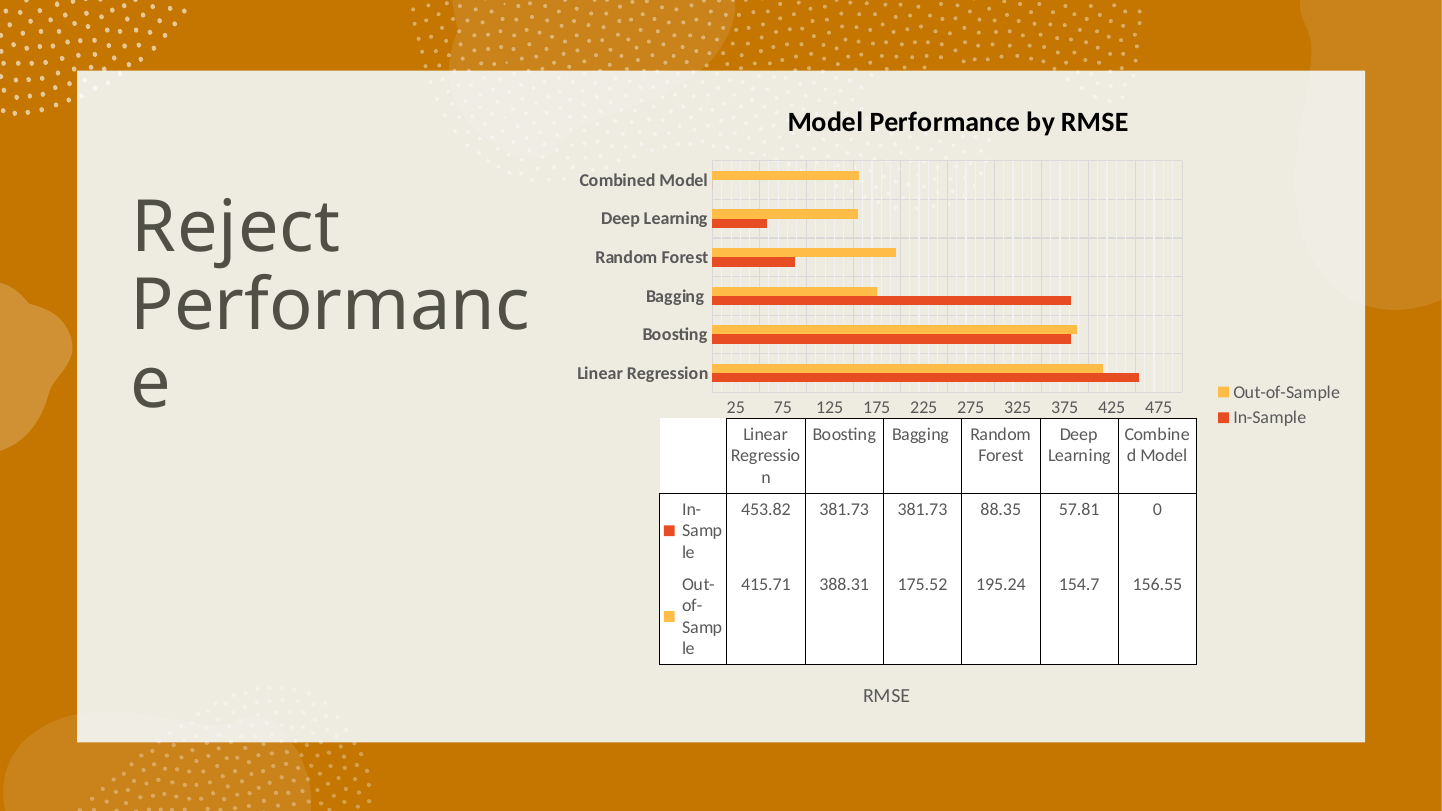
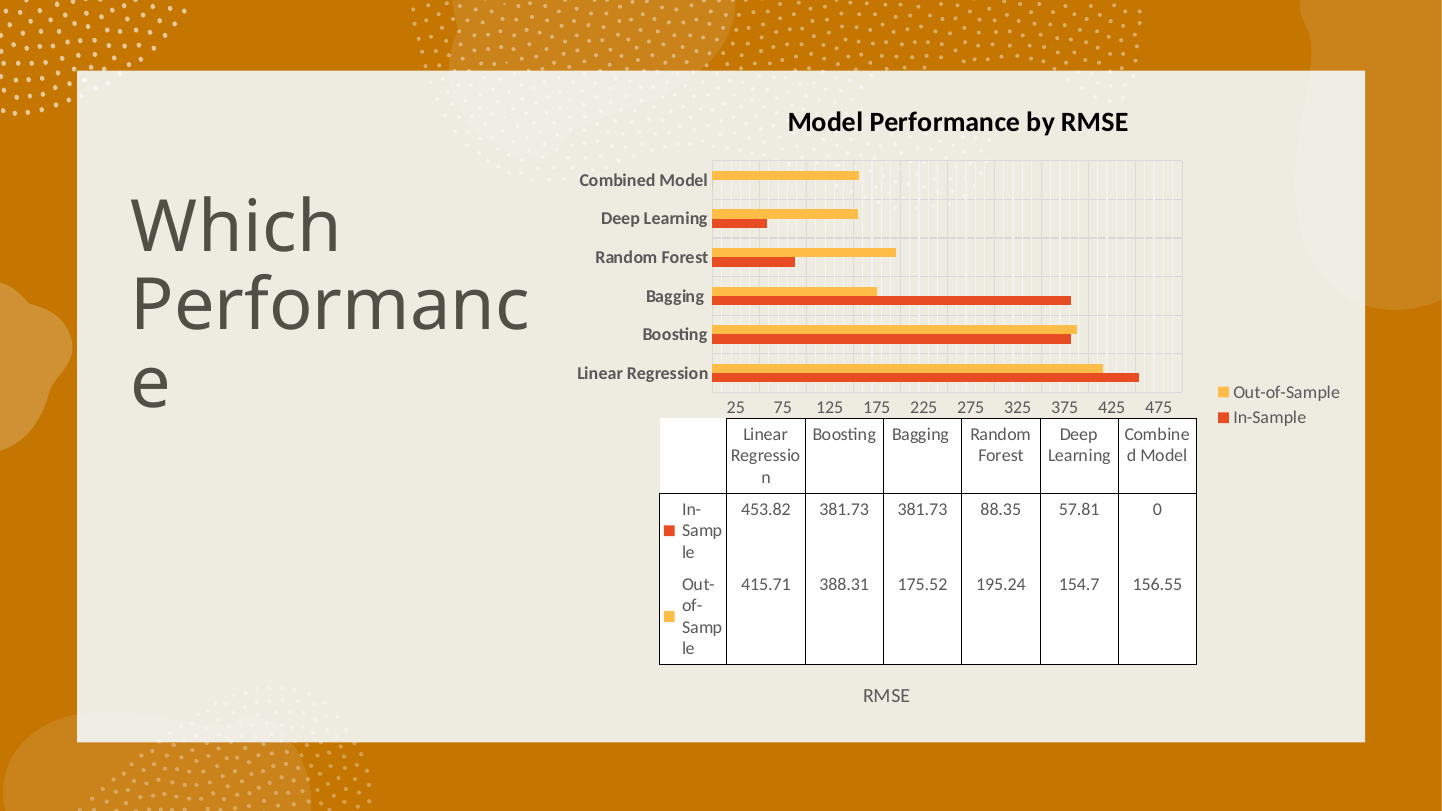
Reject: Reject -> Which (236, 228)
